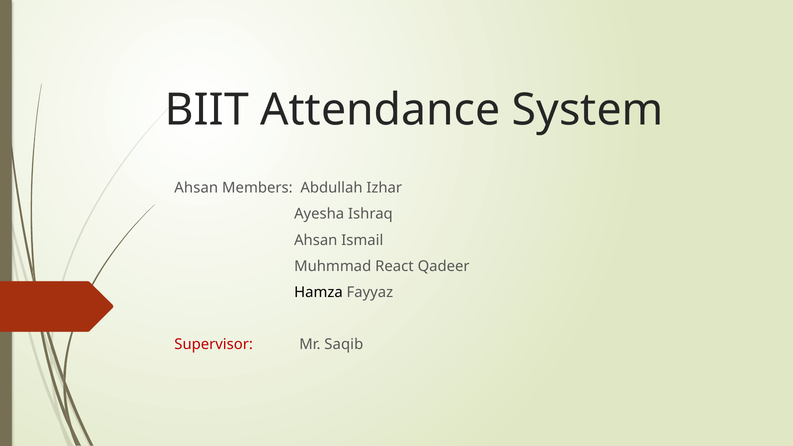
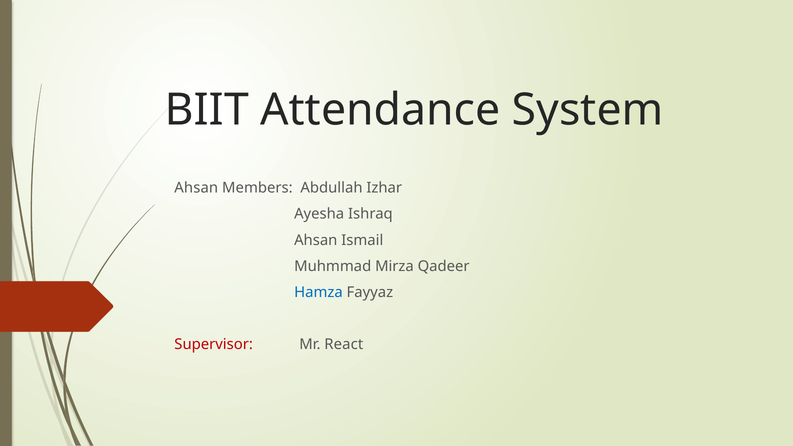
React: React -> Mirza (394, 266)
Hamza colour: black -> blue (318, 292)
Saqib: Saqib -> React (344, 345)
